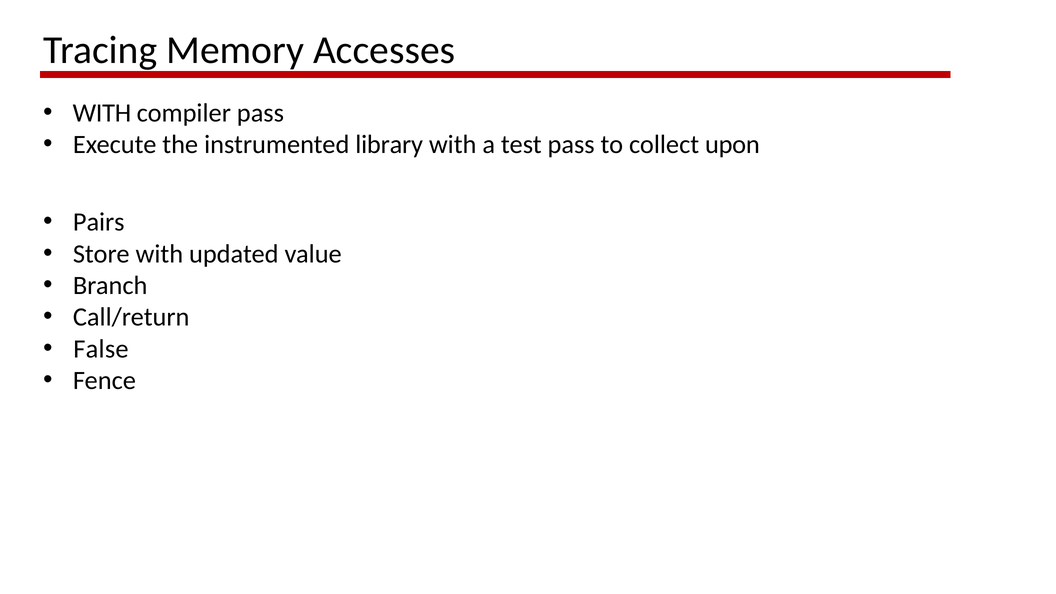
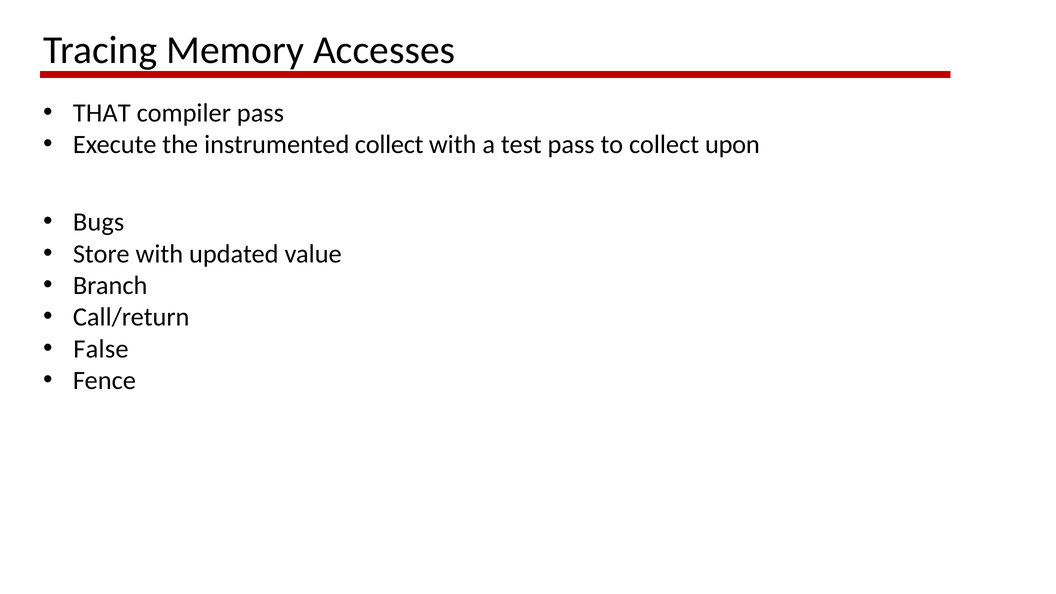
WITH: WITH -> THAT (102, 113)
instrumented library: library -> collect (389, 145)
Pairs: Pairs -> Bugs (99, 222)
